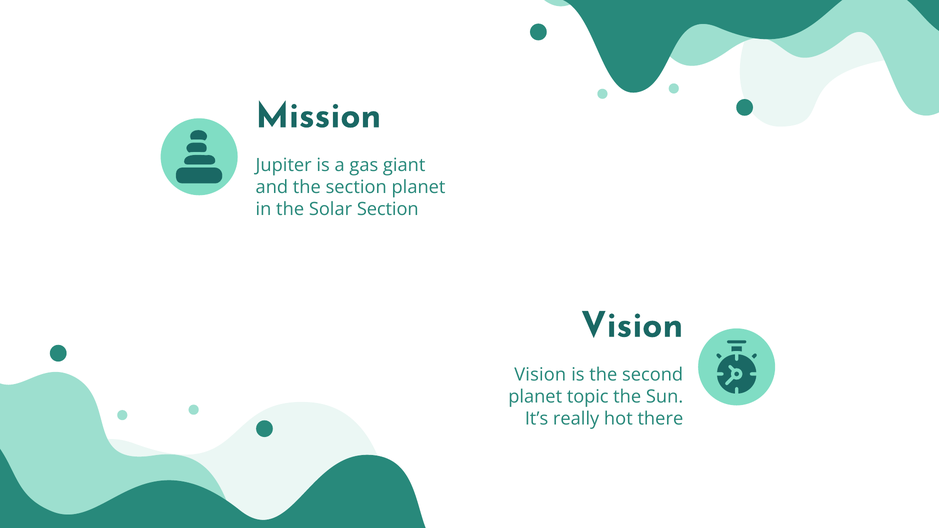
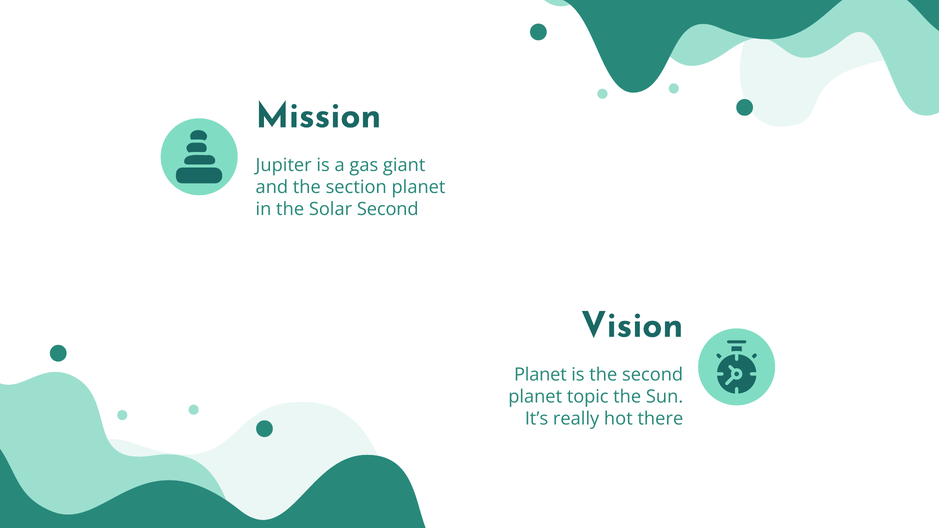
Solar Section: Section -> Second (388, 209)
Vision: Vision -> Planet (540, 375)
